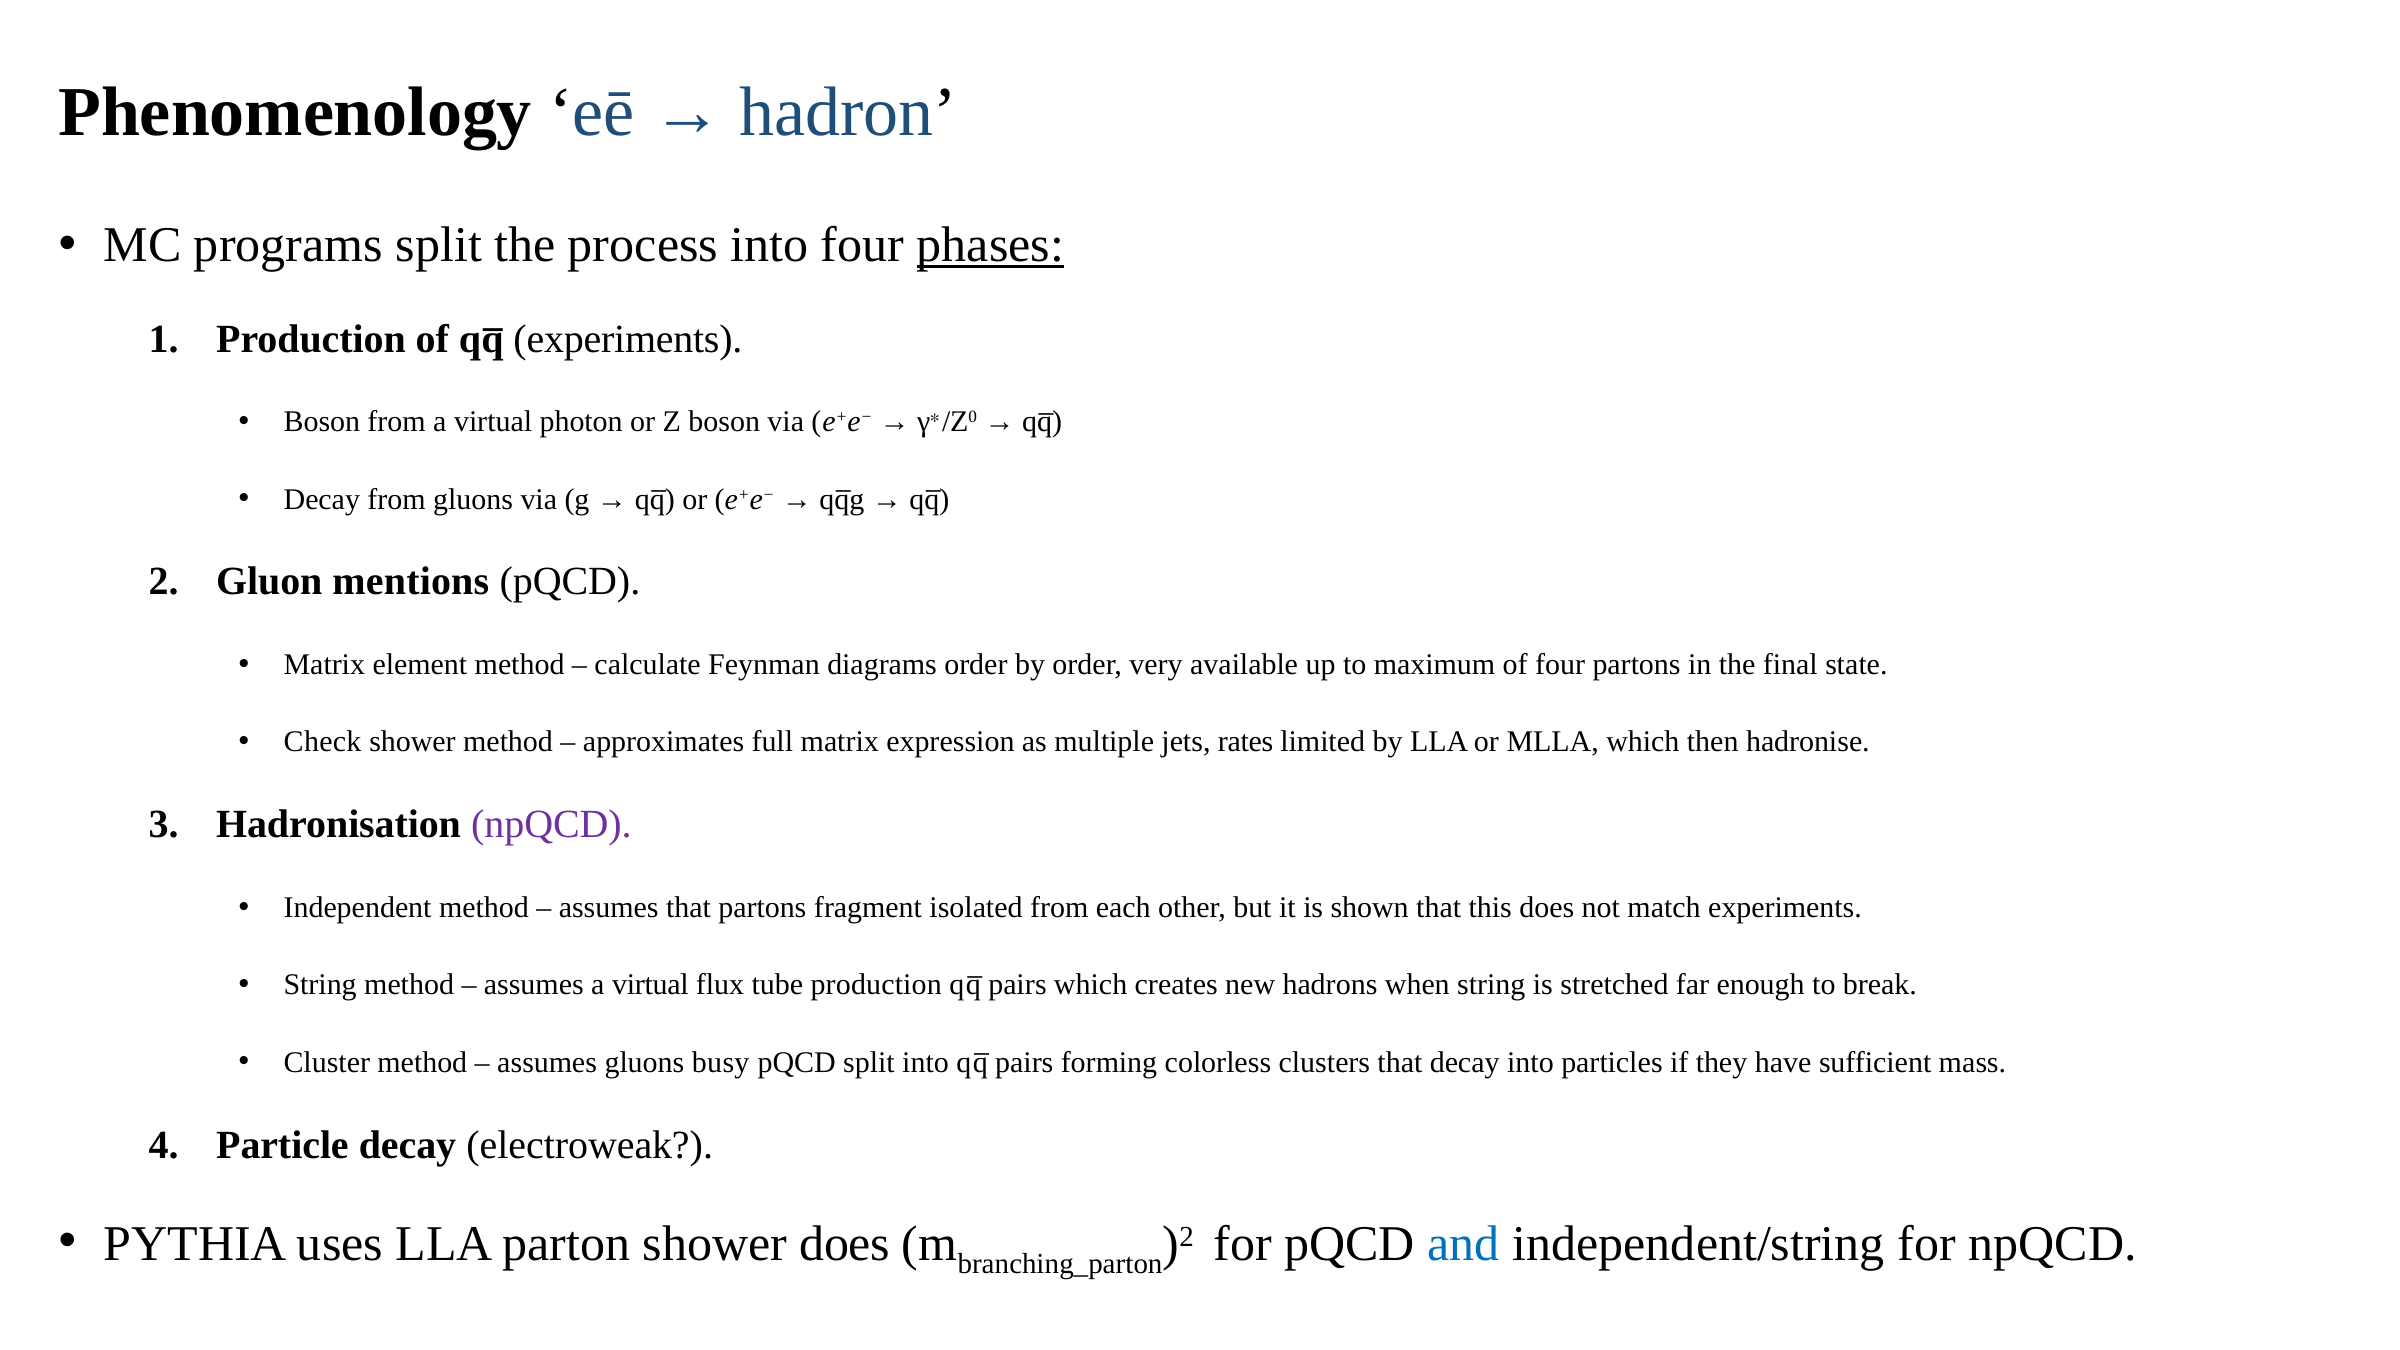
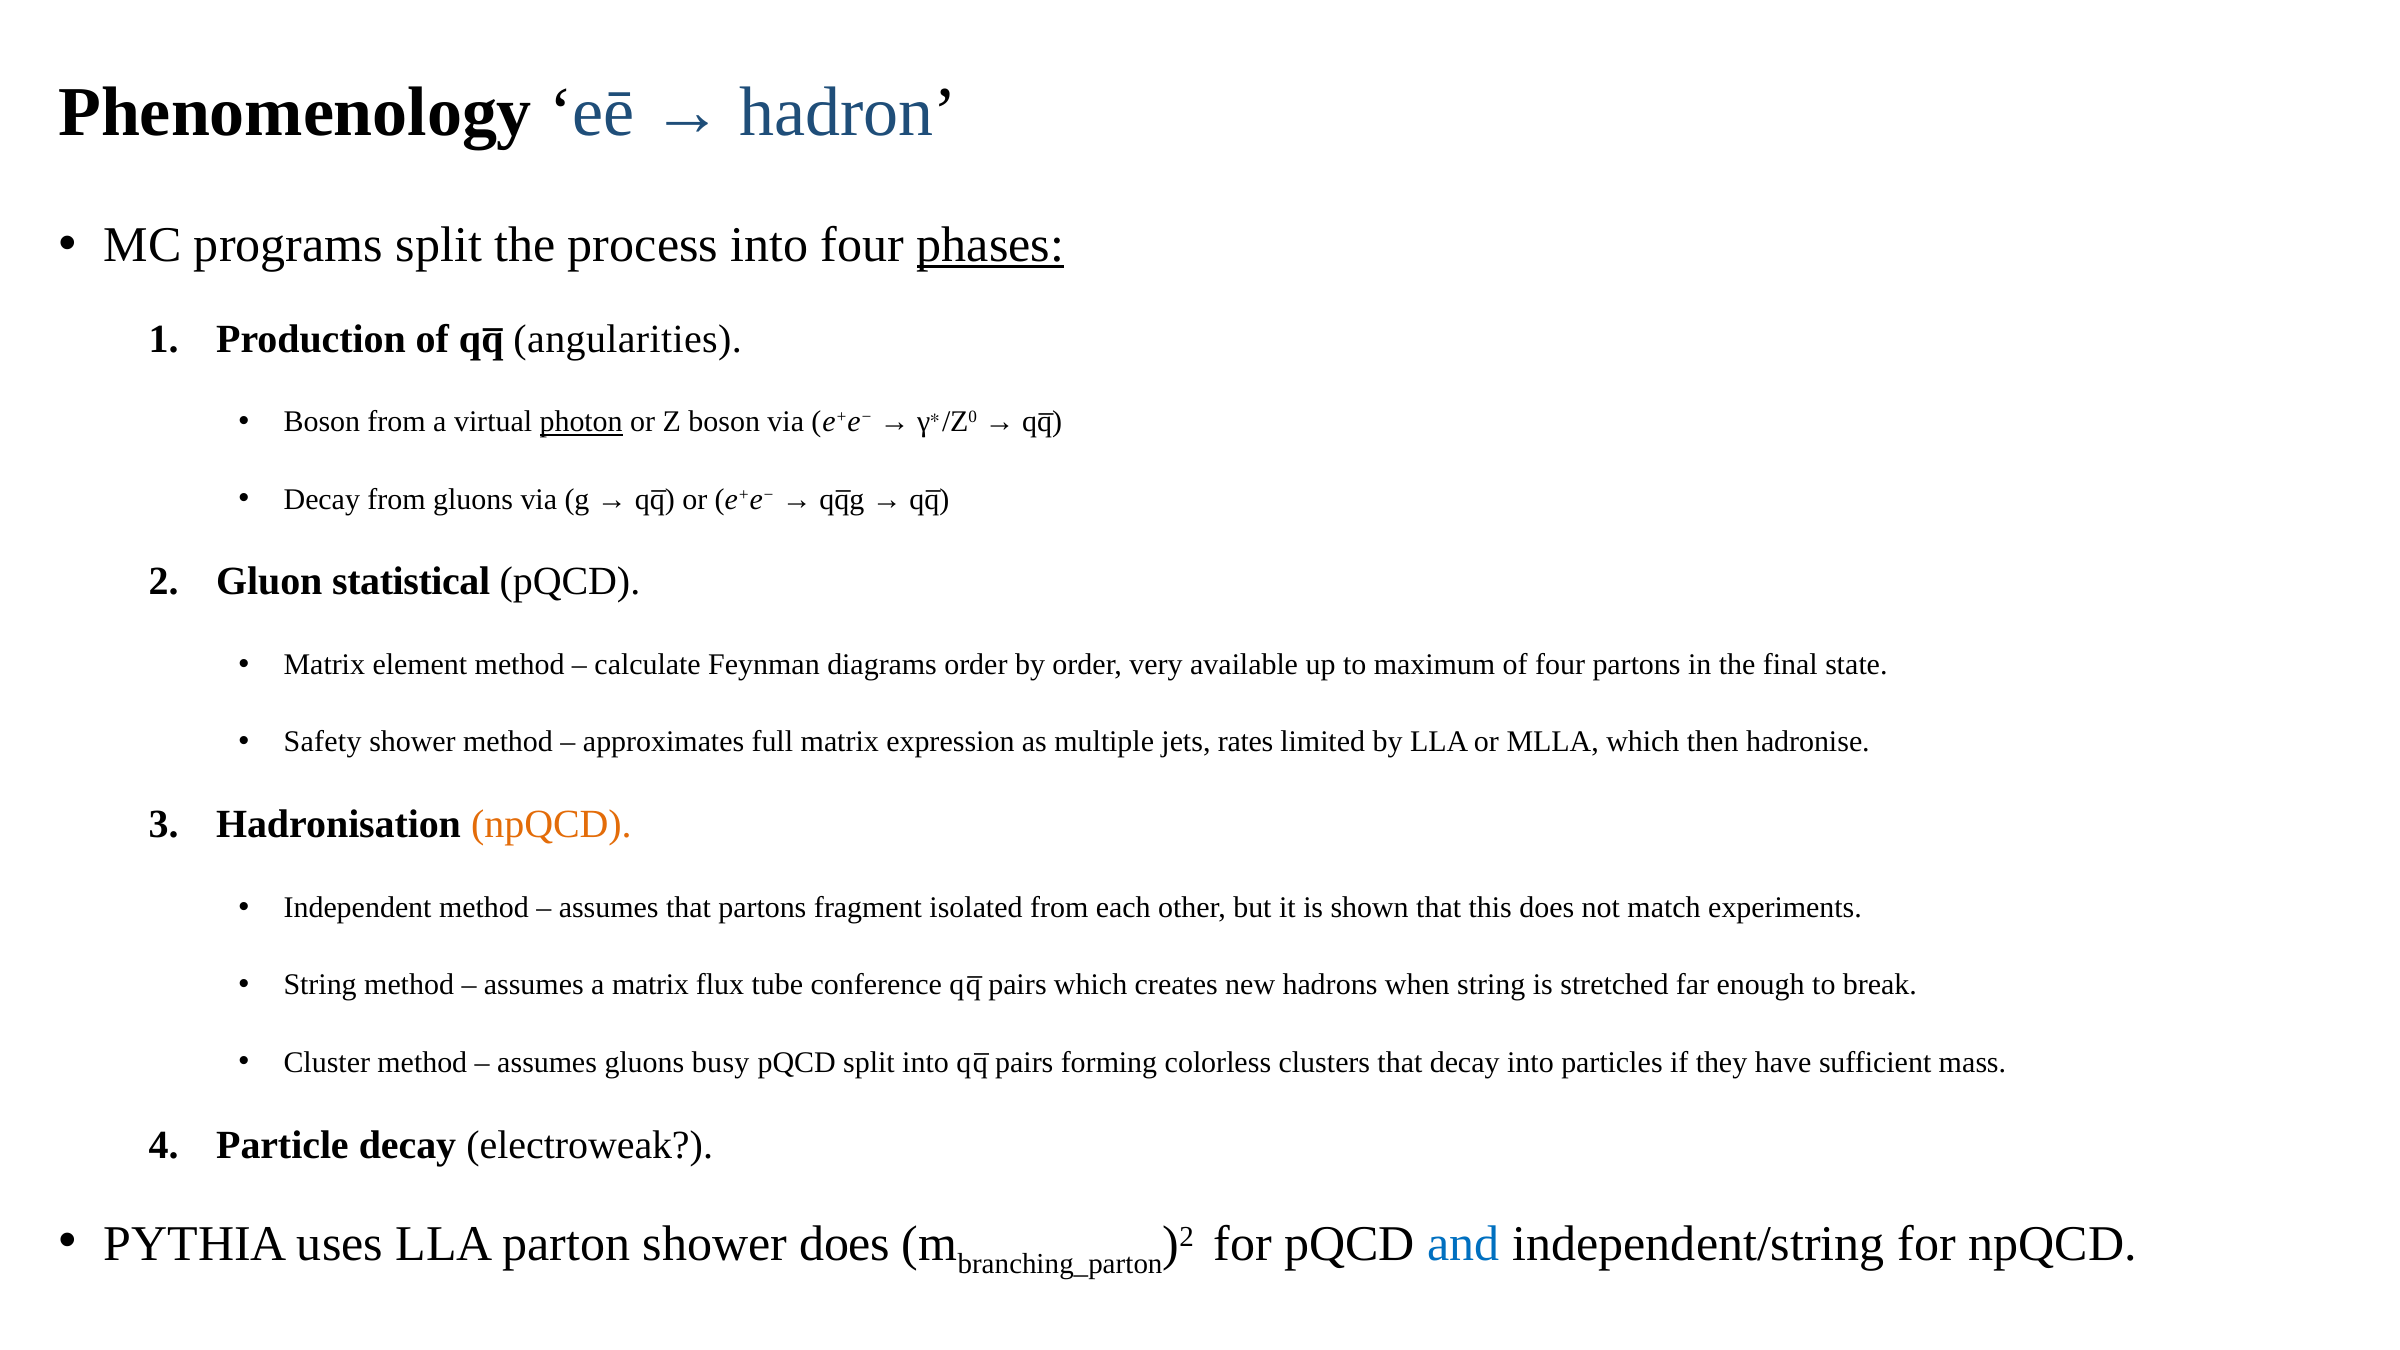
experiments: experiments -> angularities (628, 339)
photon underline: none -> present (581, 422)
mentions: mentions -> statistical (411, 582)
Check: Check -> Safety (323, 742)
npQCD colour: purple -> orange (551, 825)
assumes a virtual: virtual -> matrix (650, 985)
tube production: production -> conference (876, 985)
